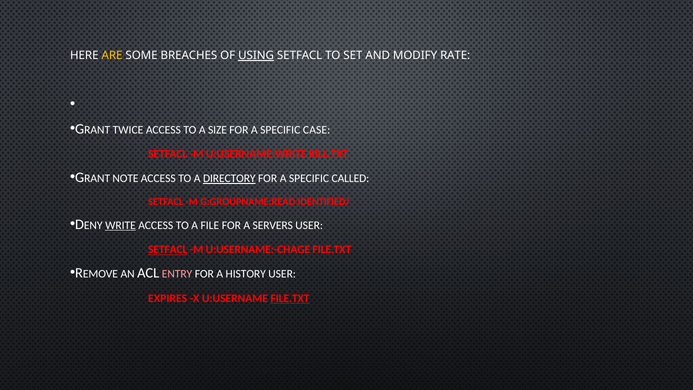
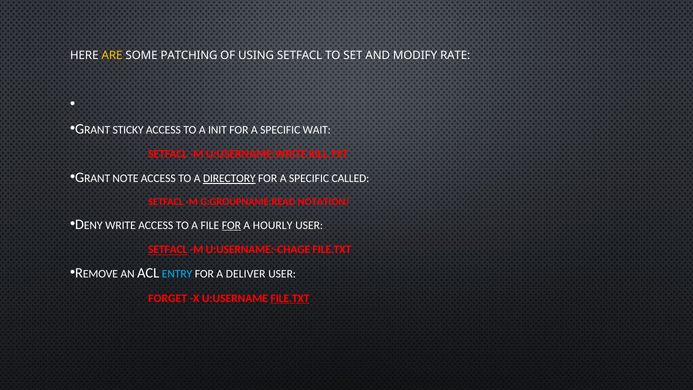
BREACHES: BREACHES -> PATCHING (189, 56)
USING underline: present -> none (256, 56)
TWICE: TWICE -> STICKY (128, 130)
SIZE: SIZE -> INIT (217, 130)
CASE: CASE -> WAIT (317, 130)
IDENTIFIED/: IDENTIFIED/ -> NOTATION/ (324, 202)
WRITE underline: present -> none (120, 225)
FOR underline: none -> present (231, 225)
SERVERS: SERVERS -> HOURLY (273, 225)
ENTRY colour: pink -> light blue (177, 274)
HISTORY: HISTORY -> DELIVER (246, 274)
EXPIRES: EXPIRES -> FORGET (168, 298)
